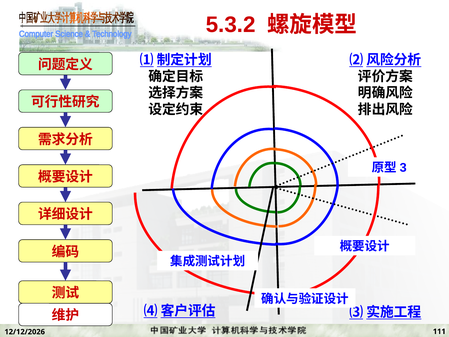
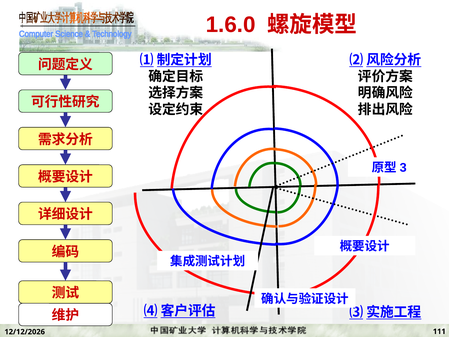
5.3.2: 5.3.2 -> 1.6.0 (231, 25)
